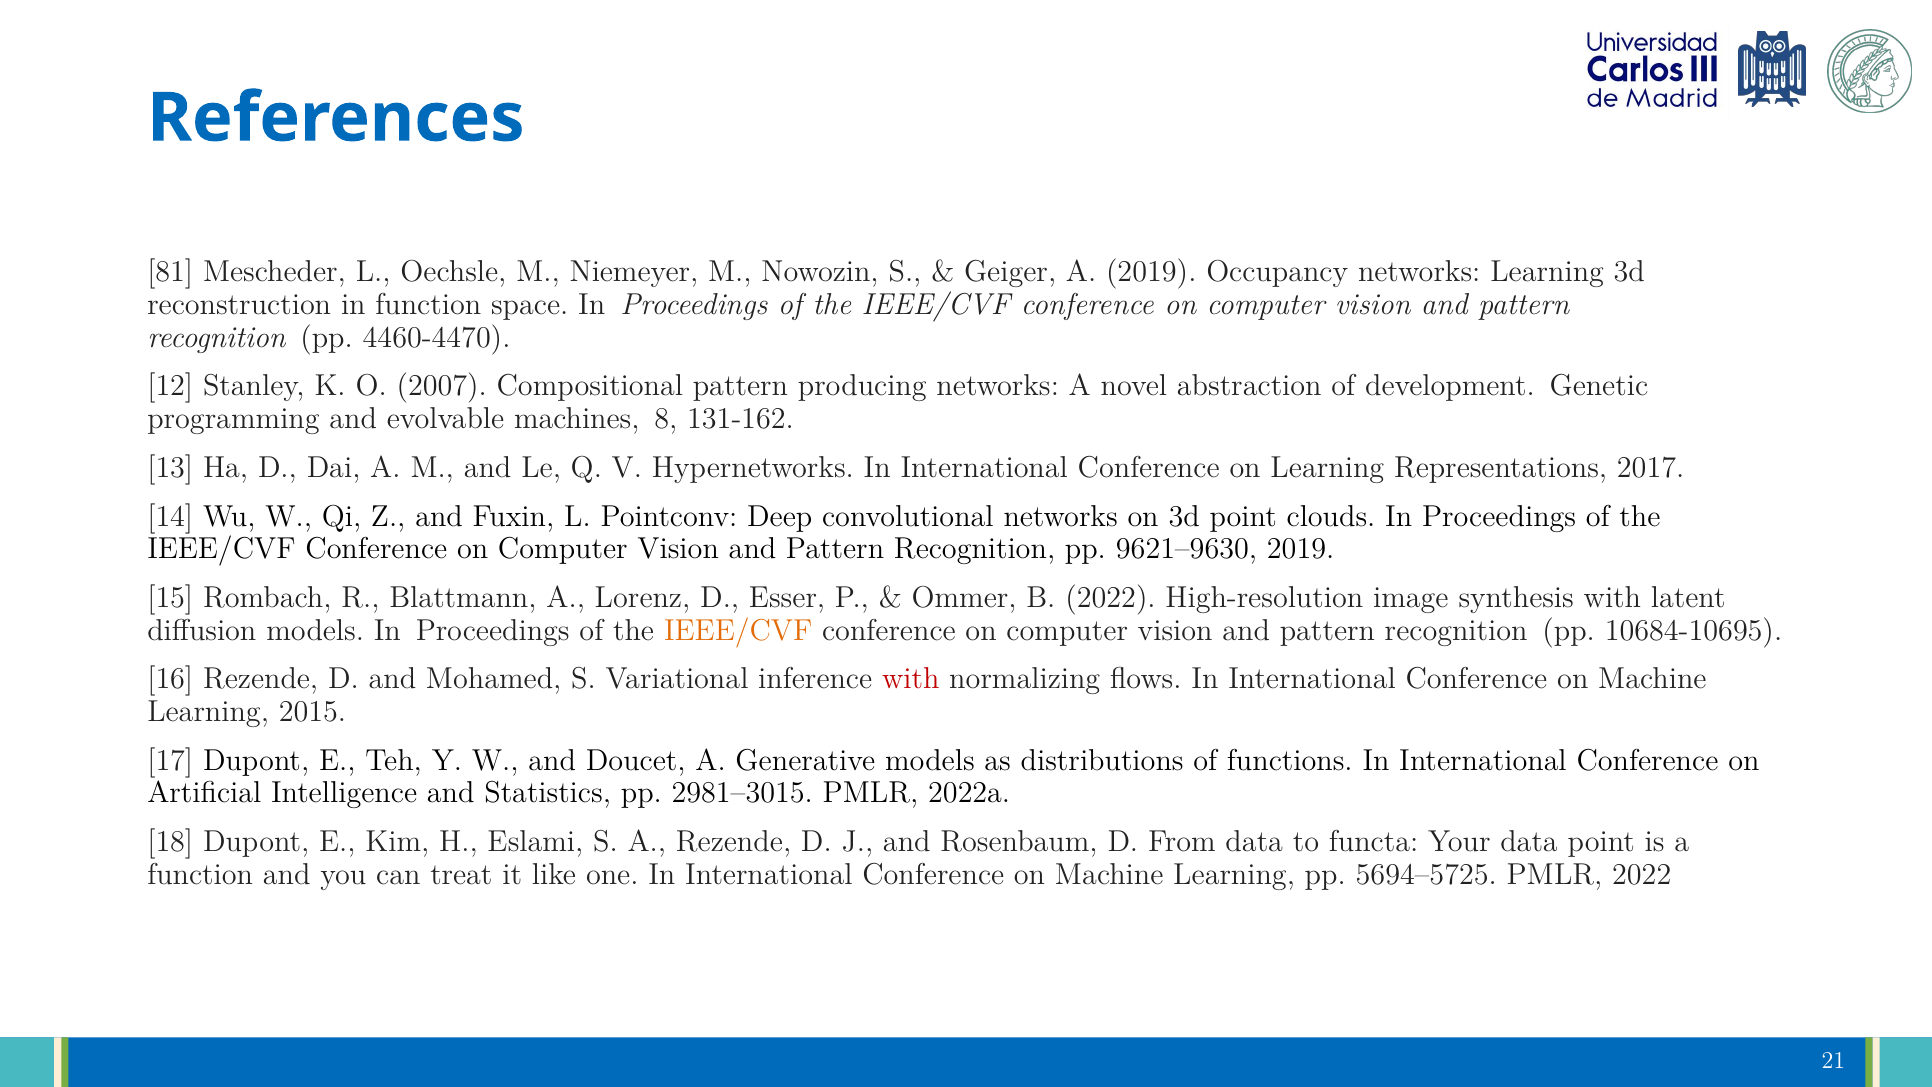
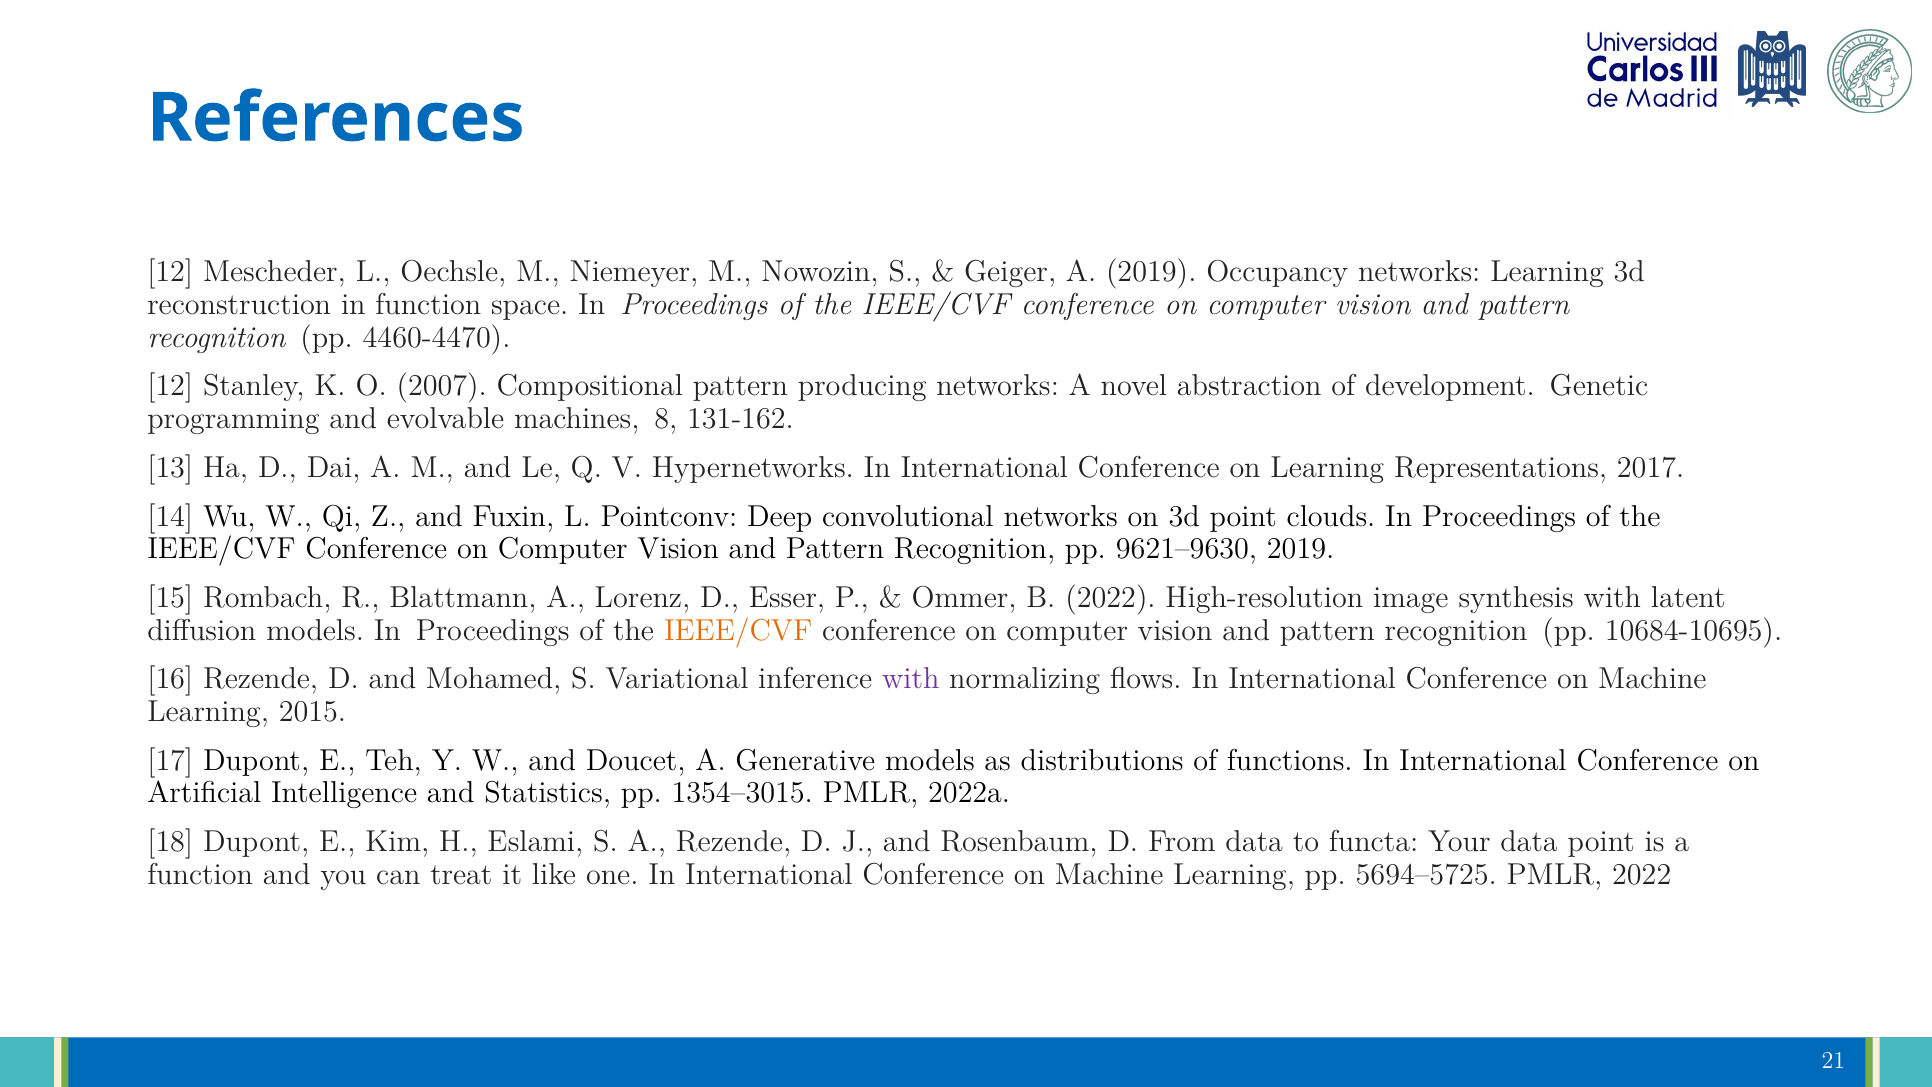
81: 81 -> 12 (170, 272)
with colour: red -> purple (911, 679)
2981–3015: 2981–3015 -> 1354–3015 (742, 793)
